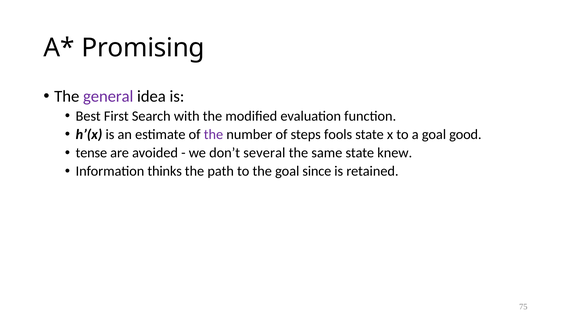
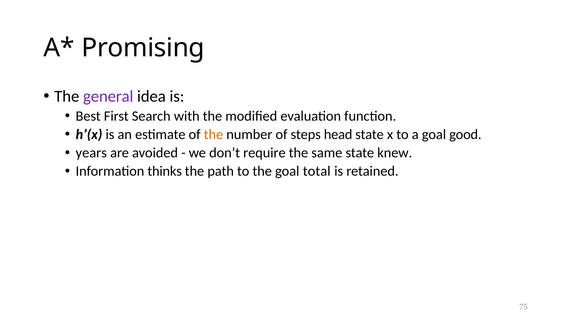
the colour: purple -> orange (213, 135)
fools: fools -> head (338, 135)
tense: tense -> years (91, 153)
several: several -> require (264, 153)
since: since -> total (317, 171)
